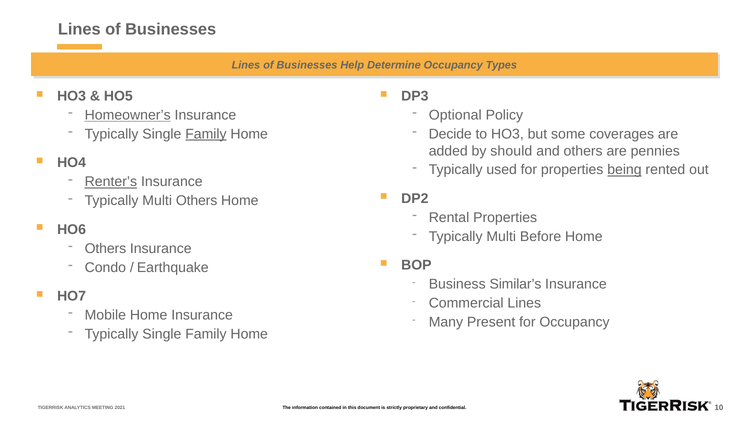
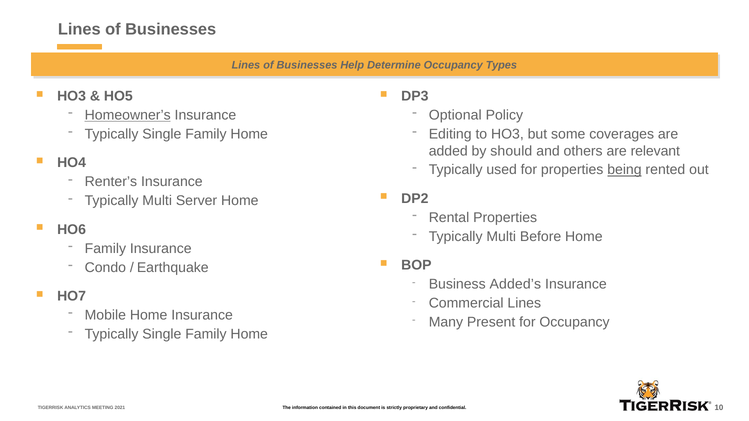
Family underline: present -> none (206, 134)
Decide: Decide -> Editing (450, 134)
pennies: pennies -> relevant (655, 151)
Renter’s underline: present -> none (111, 182)
Multi Others: Others -> Server (197, 201)
Others: Others -> Family (105, 249)
Similar’s: Similar’s -> Added’s (515, 284)
